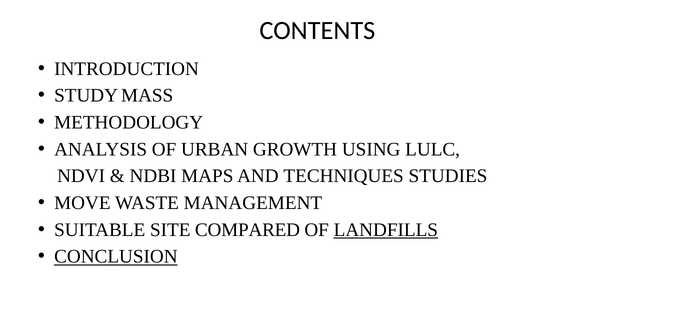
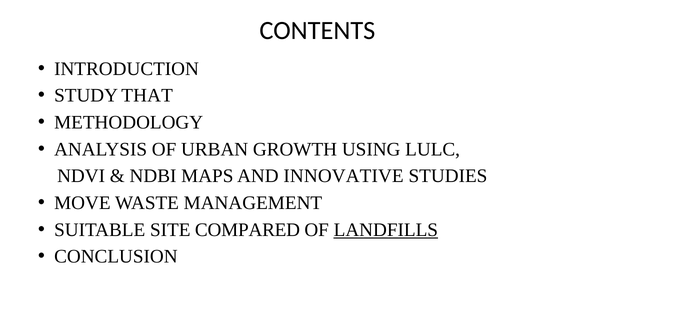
MASS: MASS -> THAT (147, 96)
TECHNIQUES: TECHNIQUES -> INNOVATIVE (344, 176)
CONCLUSION underline: present -> none (116, 257)
